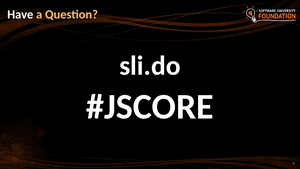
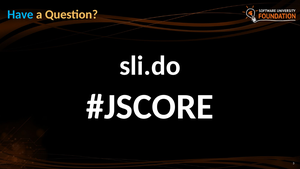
Have colour: white -> light blue (20, 15)
